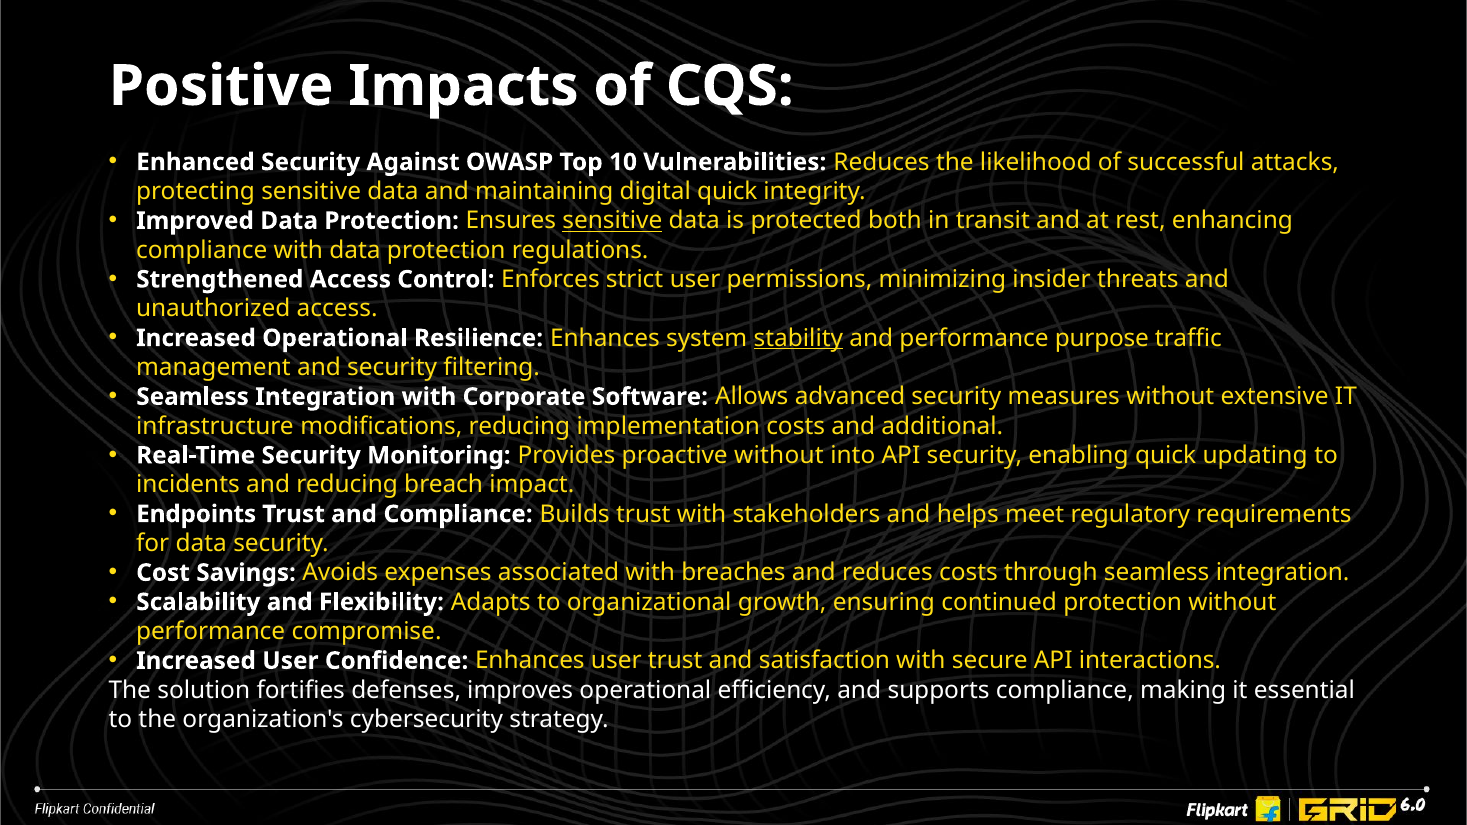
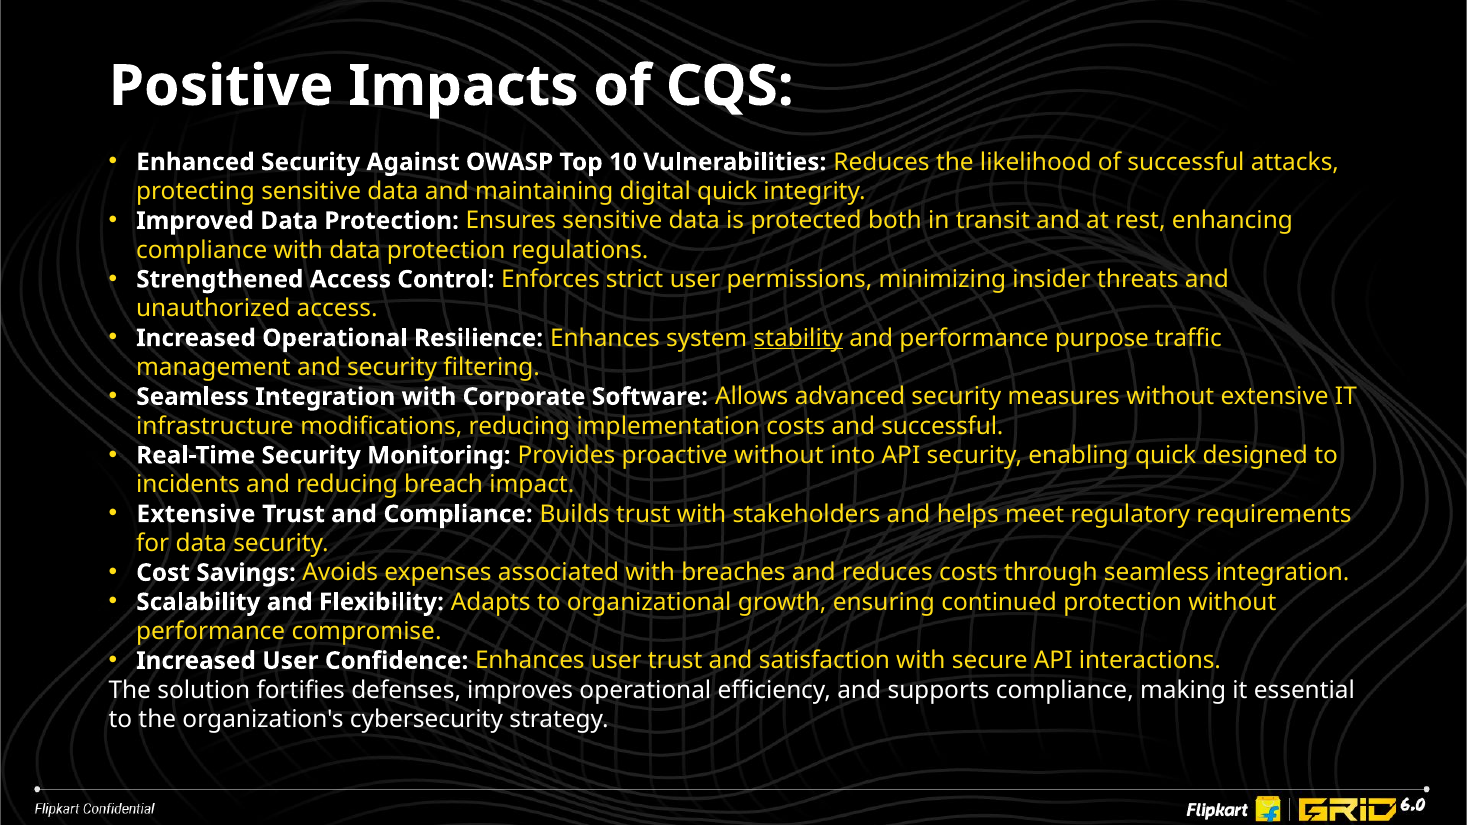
sensitive underline: present -> none (612, 221)
and additional: additional -> successful (942, 426)
updating: updating -> designed (1255, 456)
Endpoints: Endpoints -> Extensive (196, 514)
